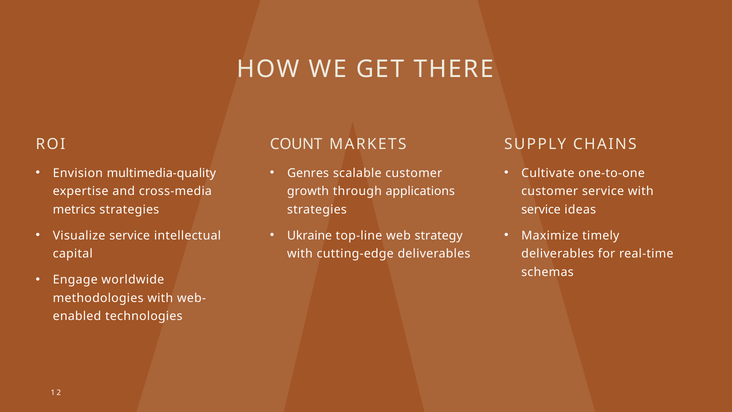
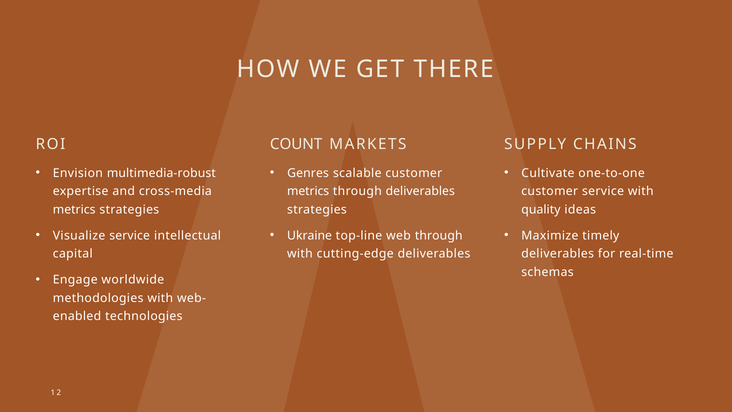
multimedia-quality: multimedia-quality -> multimedia-robust (161, 173)
growth: growth -> metrics (308, 191)
through applications: applications -> deliverables (420, 191)
service: service -> quality (541, 210)
web strategy: strategy -> through (439, 235)
